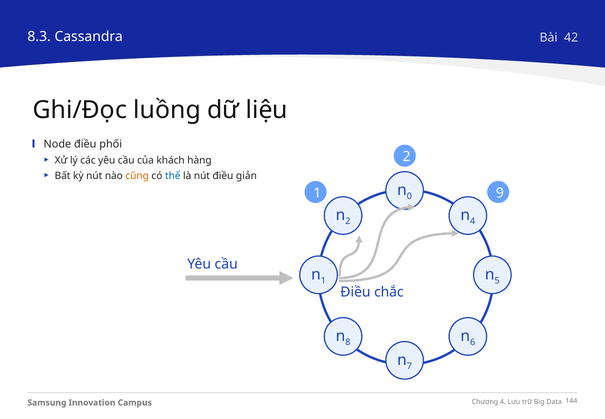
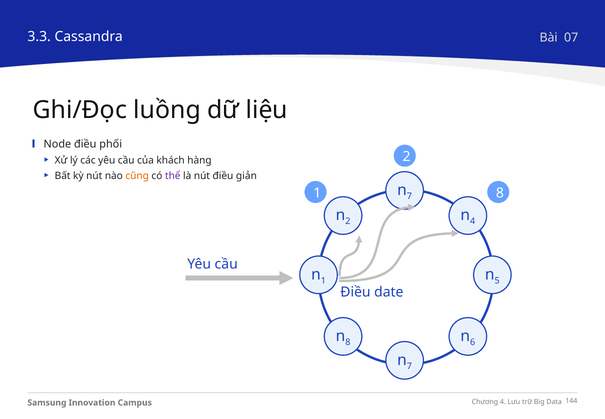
8.3: 8.3 -> 3.3 (39, 37)
42: 42 -> 07 (571, 38)
thể colour: blue -> purple (173, 176)
0: 0 -> 7 (409, 196)
1 9: 9 -> 8 (500, 193)
chắc: chắc -> date (389, 292)
